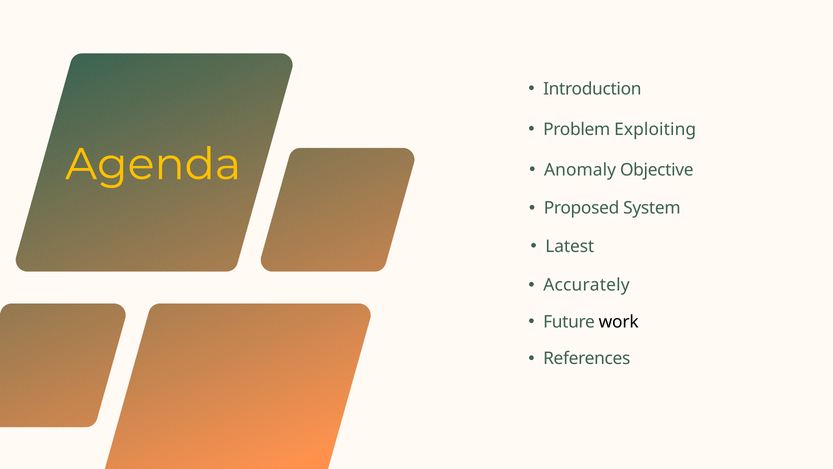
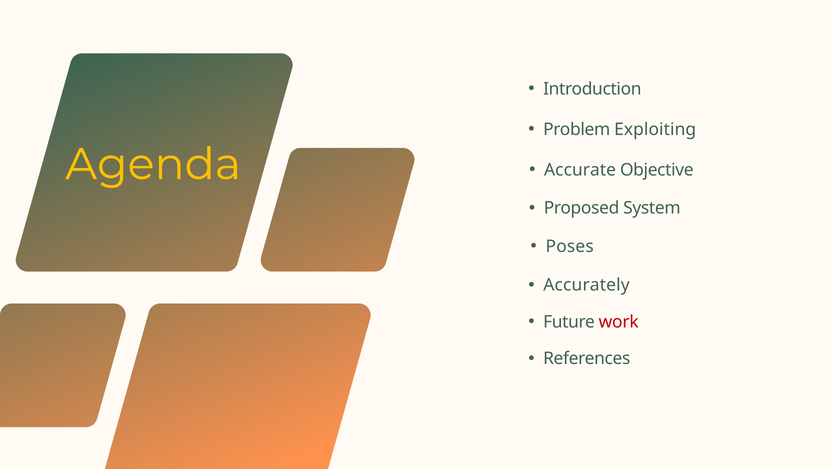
Anomaly: Anomaly -> Accurate (580, 170)
Latest: Latest -> Poses (570, 246)
work colour: black -> red (619, 322)
